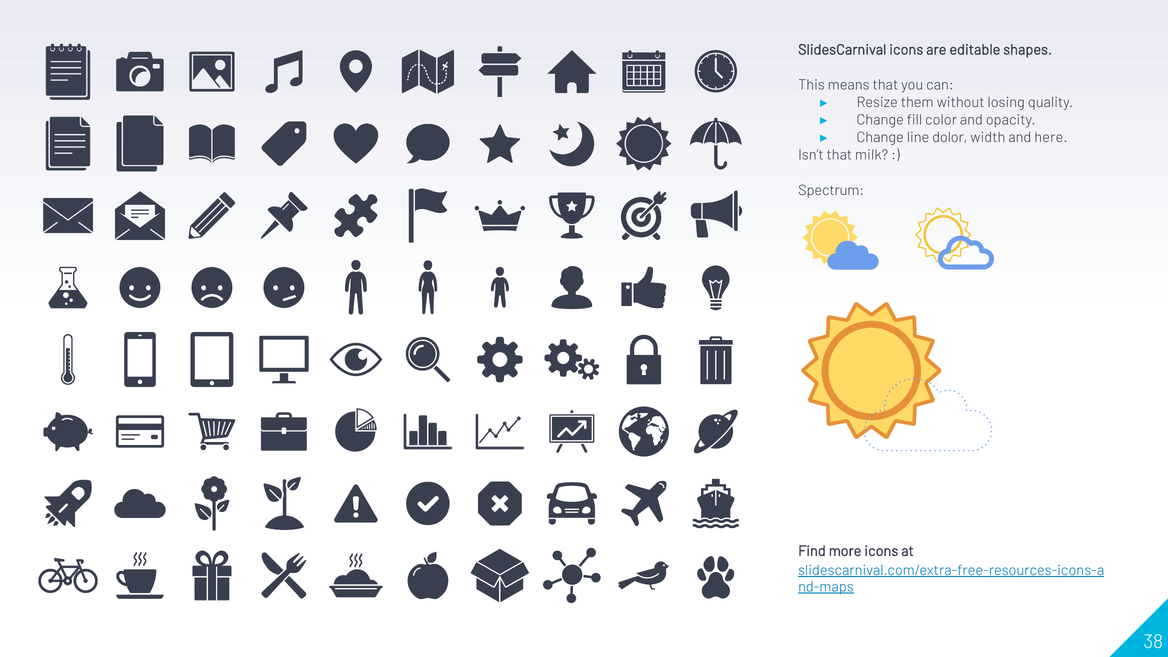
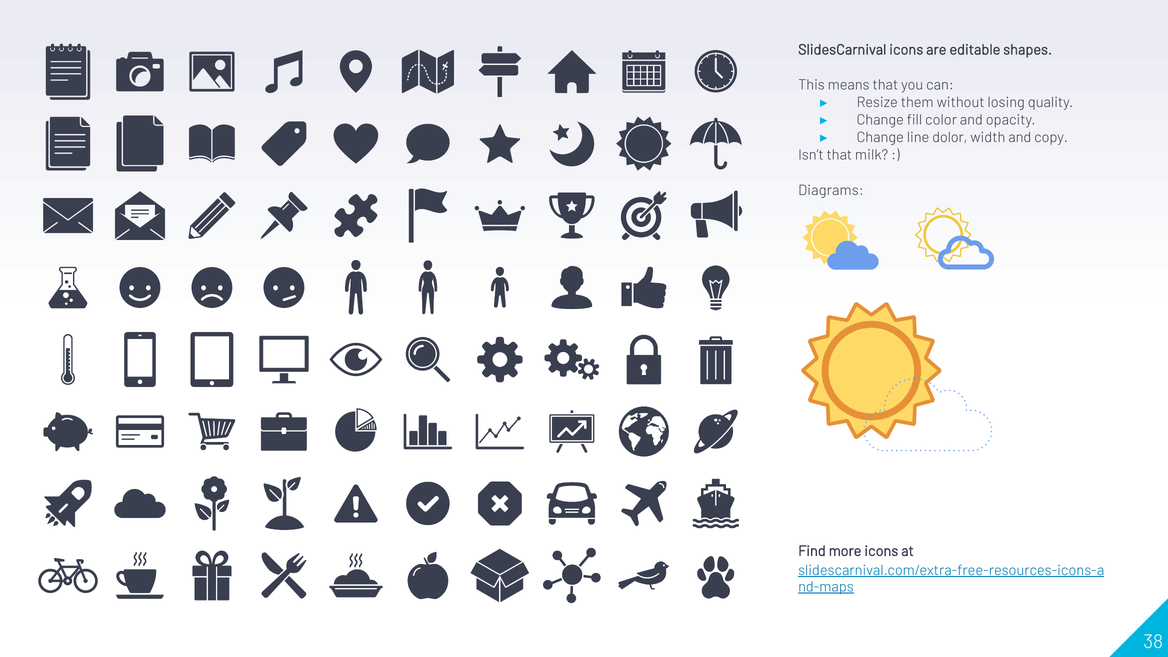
here: here -> copy (1051, 137)
Spectrum: Spectrum -> Diagrams (831, 190)
